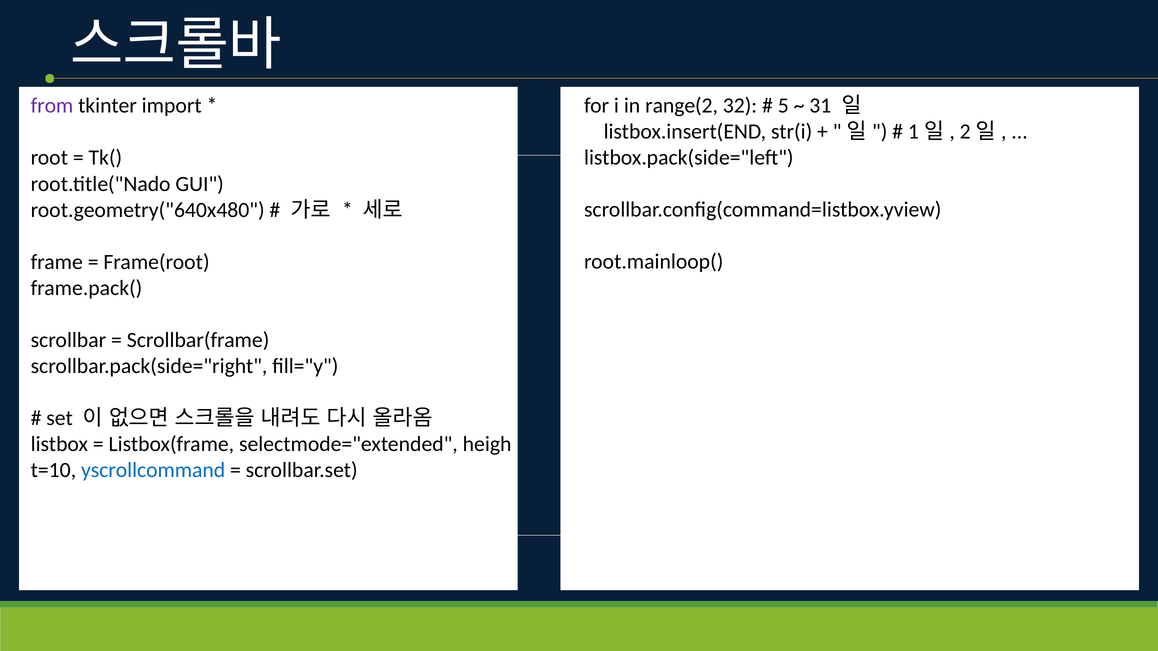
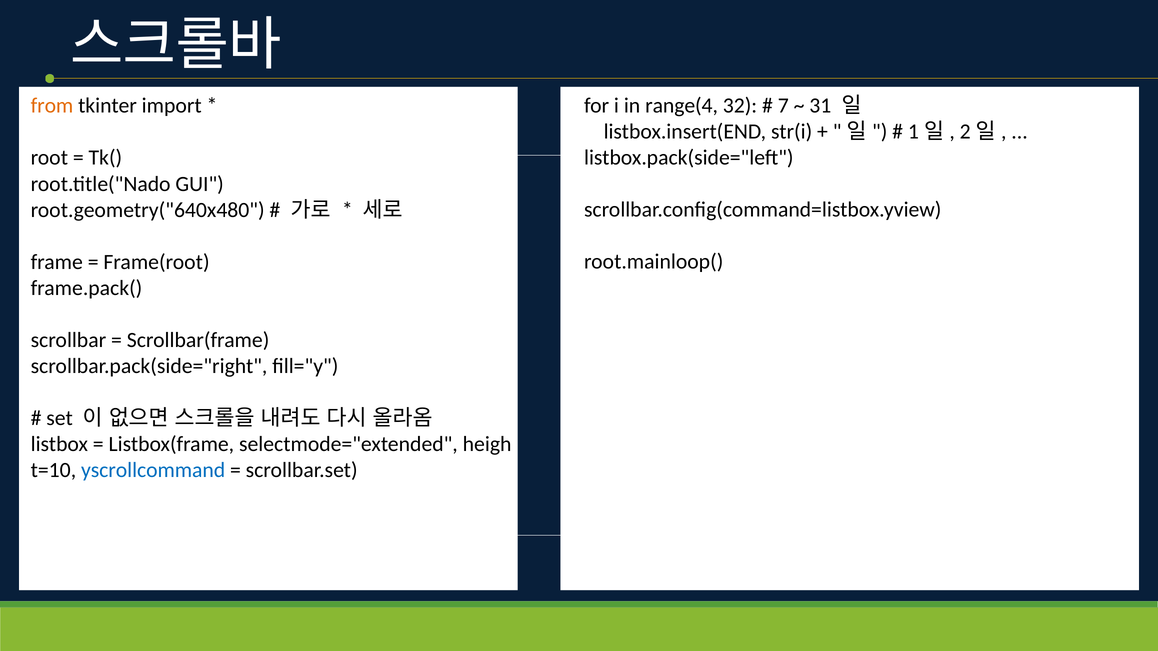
range(2: range(2 -> range(4 (682, 106)
5: 5 -> 7 (783, 106)
from colour: purple -> orange (52, 106)
